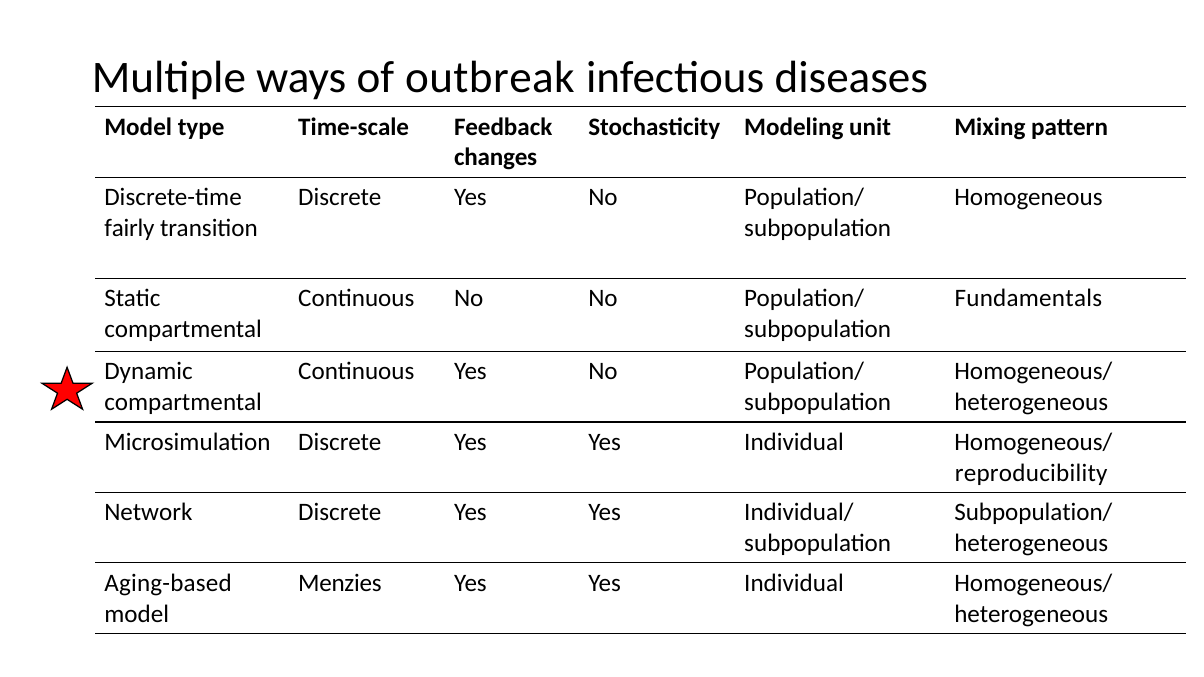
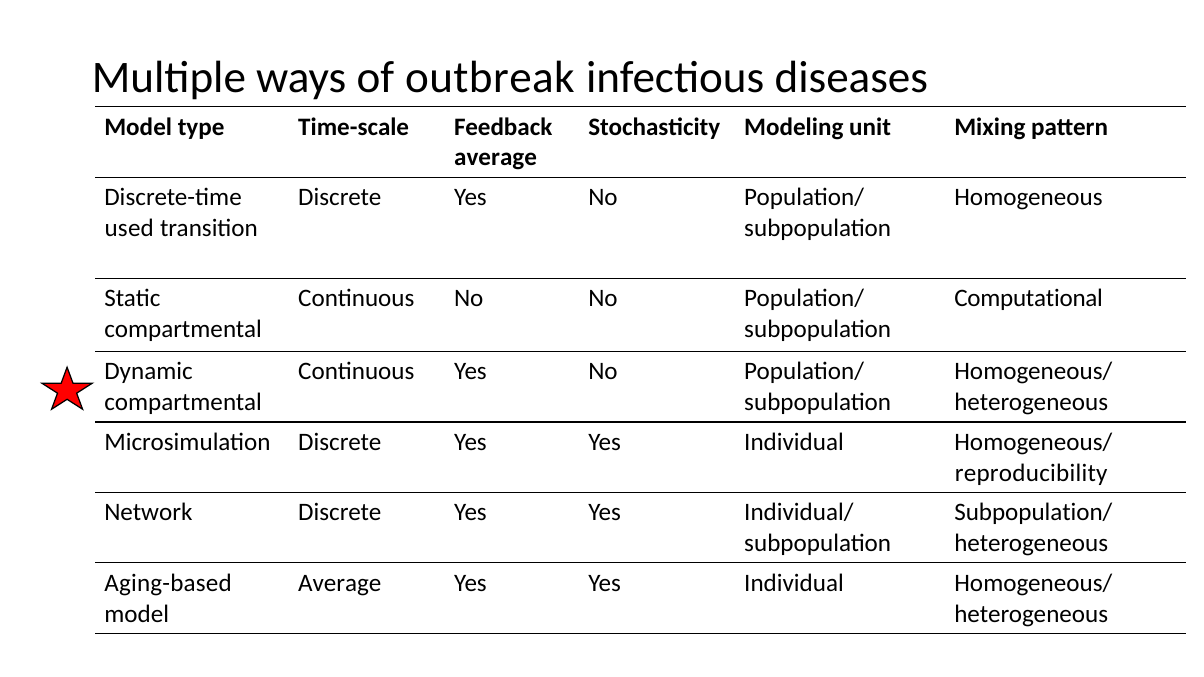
changes: changes -> average (496, 158)
fairly: fairly -> used (129, 228)
Fundamentals: Fundamentals -> Computational (1029, 299)
Menzies: Menzies -> Average (340, 583)
